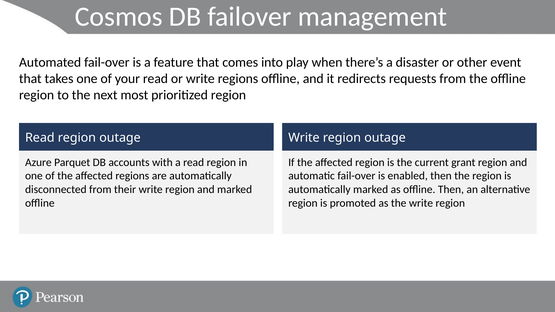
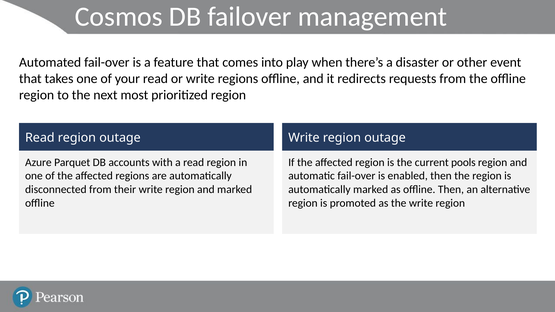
grant: grant -> pools (463, 162)
